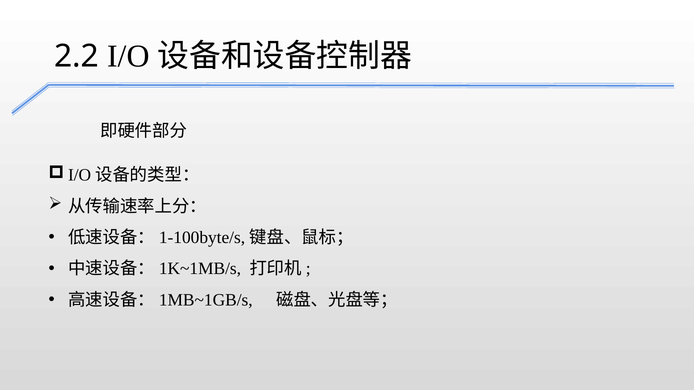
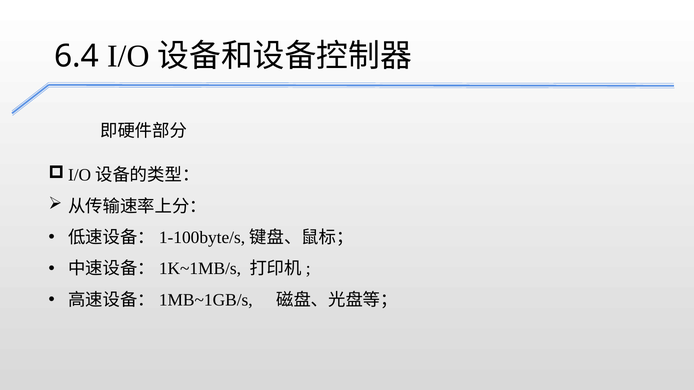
2.2: 2.2 -> 6.4 (77, 57)
